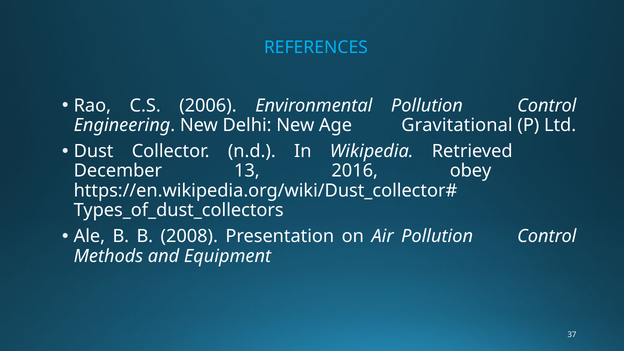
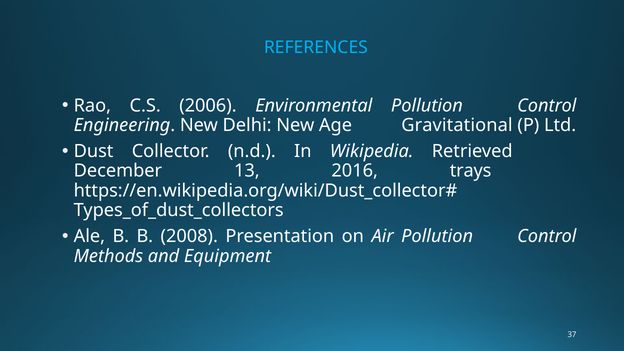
obey: obey -> trays (471, 171)
